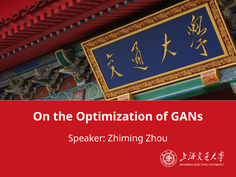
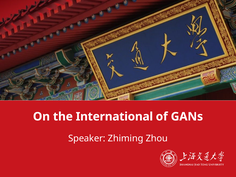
Optimization: Optimization -> International (114, 117)
